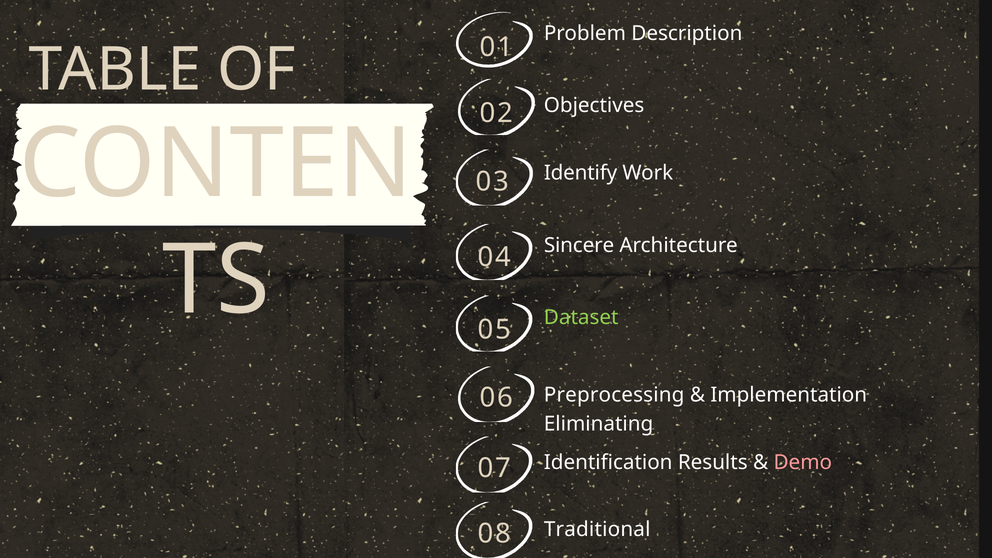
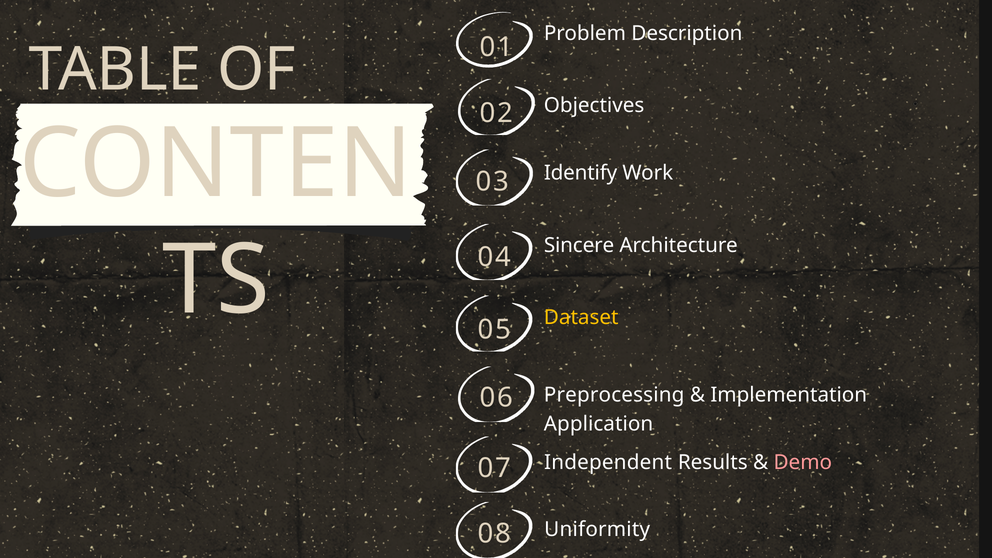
Dataset colour: light green -> yellow (581, 318)
Eliminating: Eliminating -> Application (599, 424)
Identification: Identification -> Independent (608, 462)
Traditional: Traditional -> Uniformity (597, 529)
